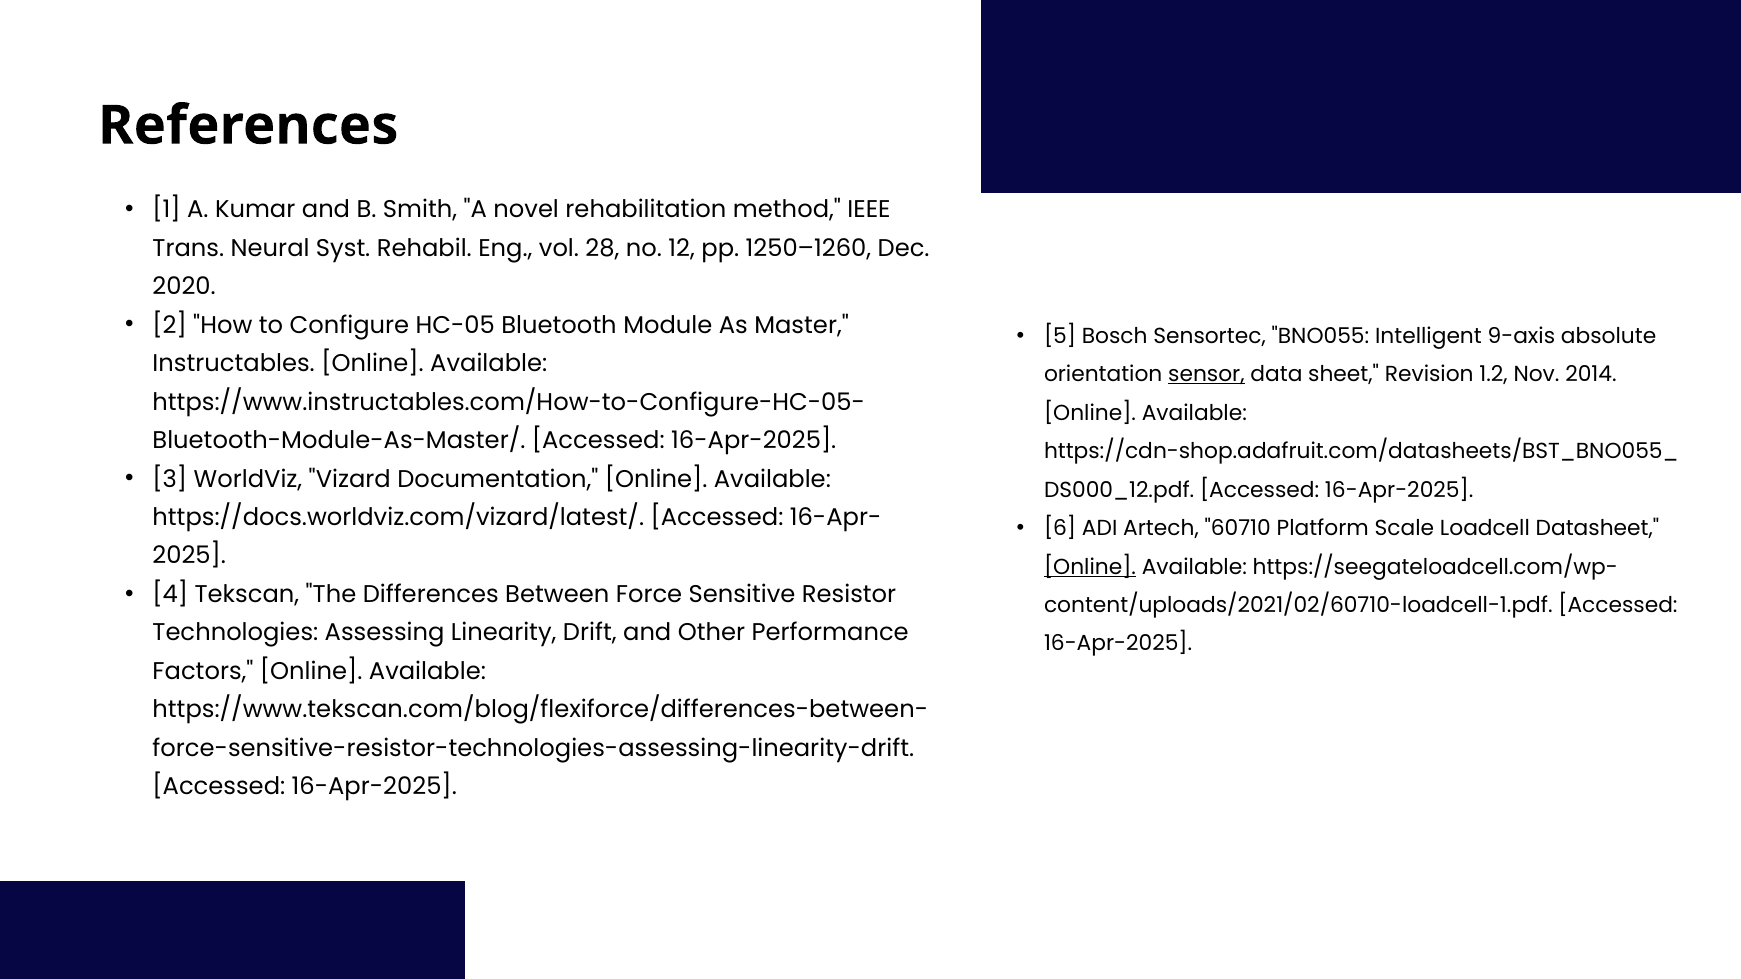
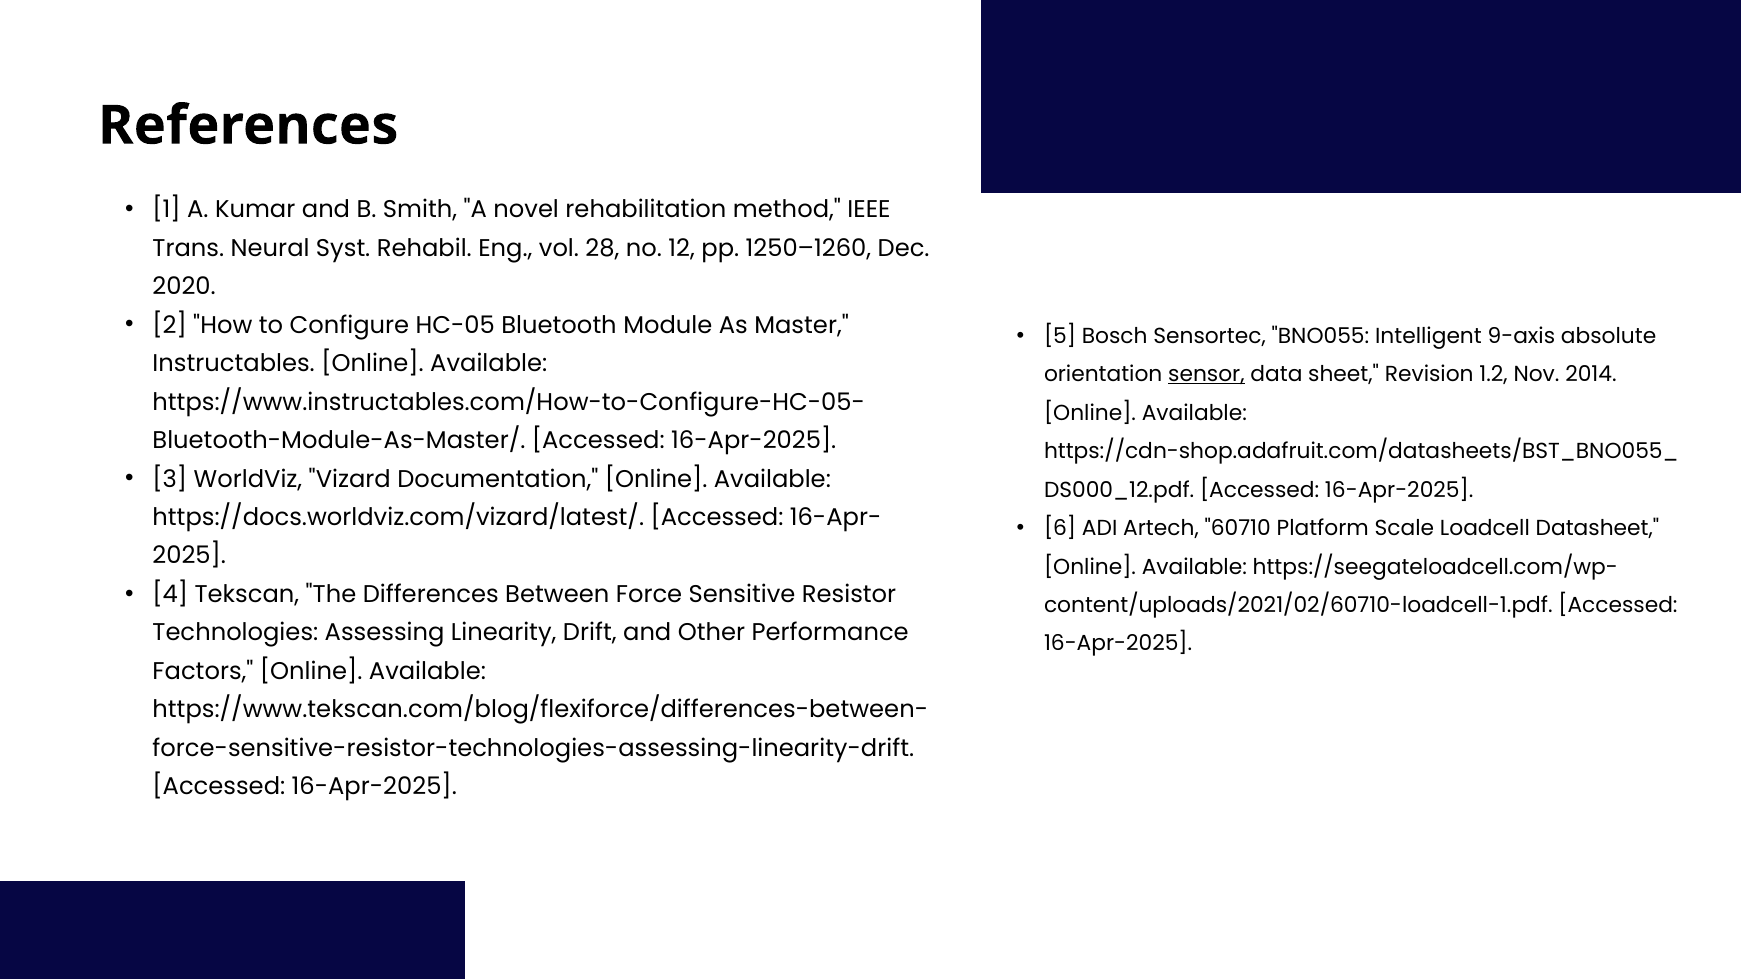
Online underline: present -> none (1090, 567)
